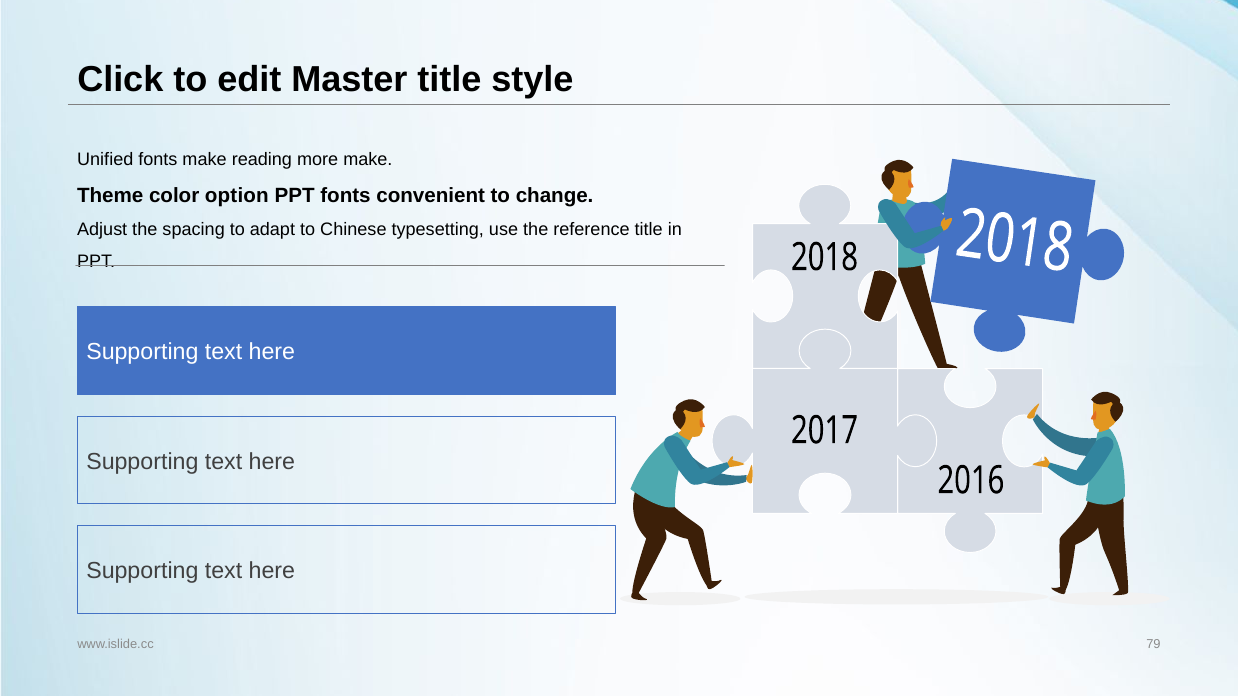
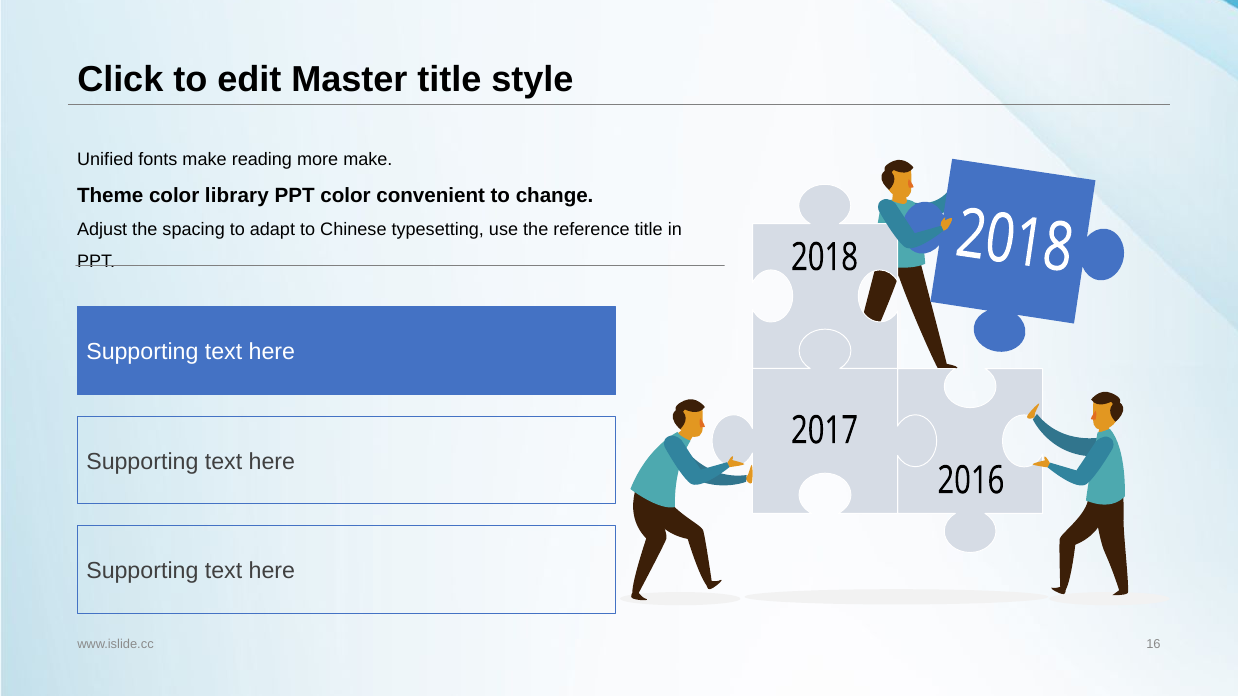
option: option -> library (237, 196)
PPT fonts: fonts -> color (346, 196)
79: 79 -> 16 (1153, 645)
